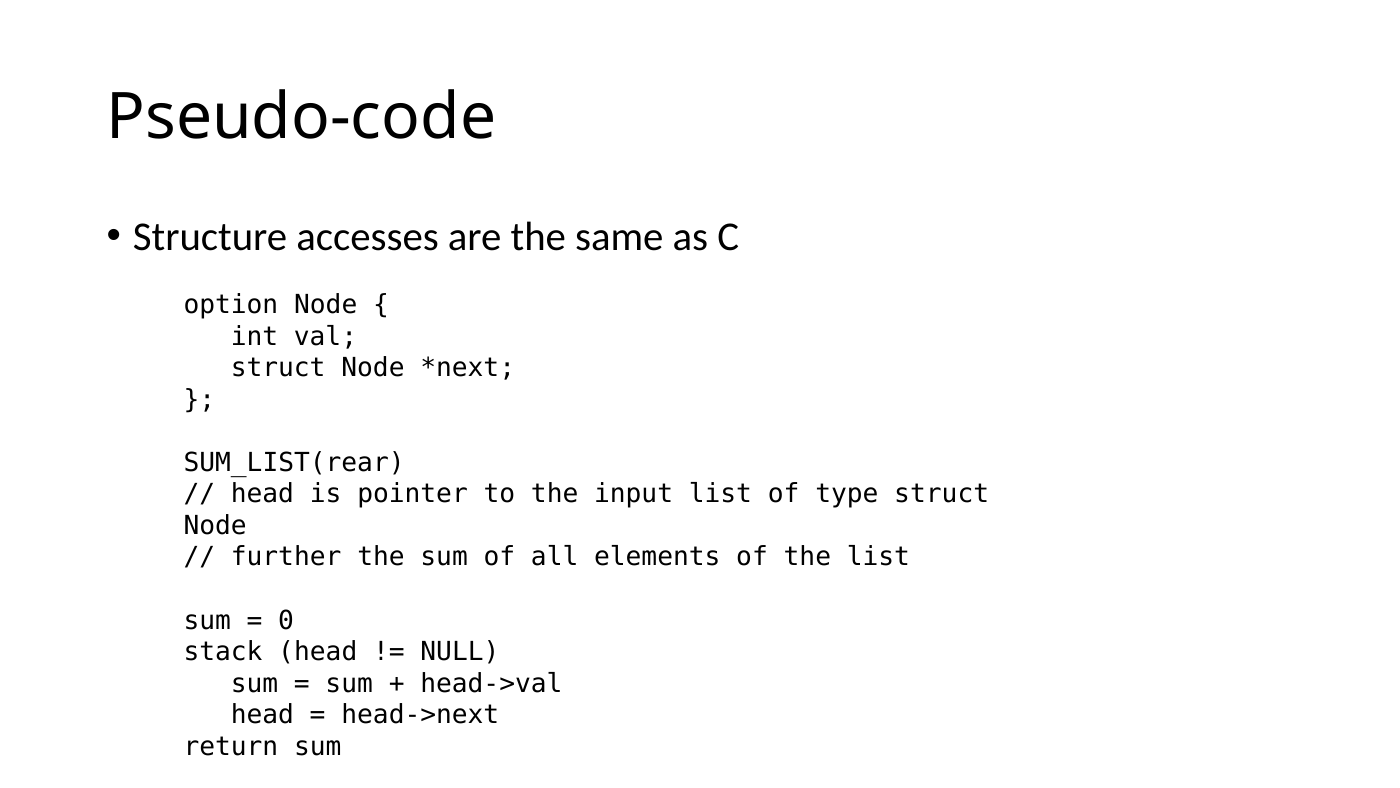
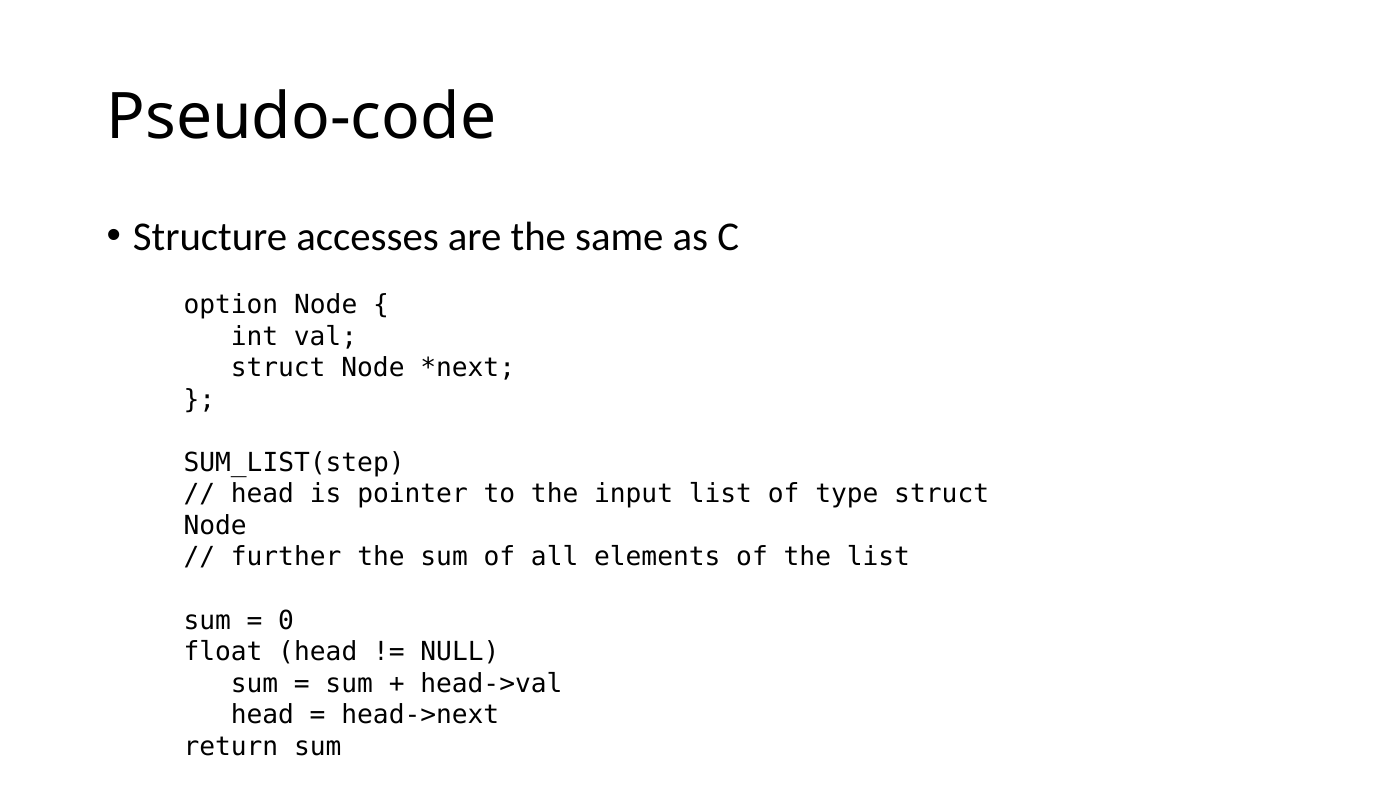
SUM_LIST(rear: SUM_LIST(rear -> SUM_LIST(step (294, 462)
stack: stack -> float (223, 651)
